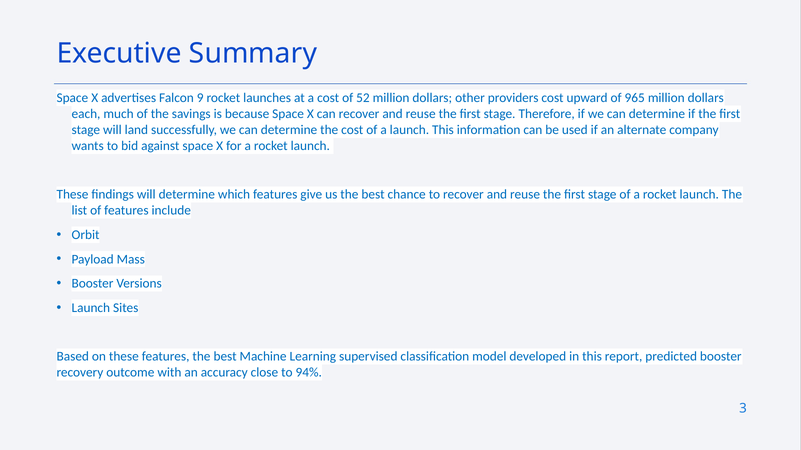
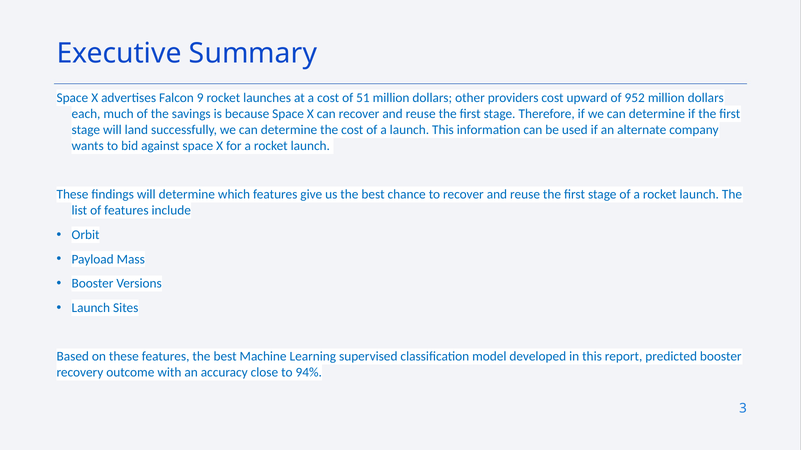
52: 52 -> 51 (363, 98)
965: 965 -> 952 (635, 98)
